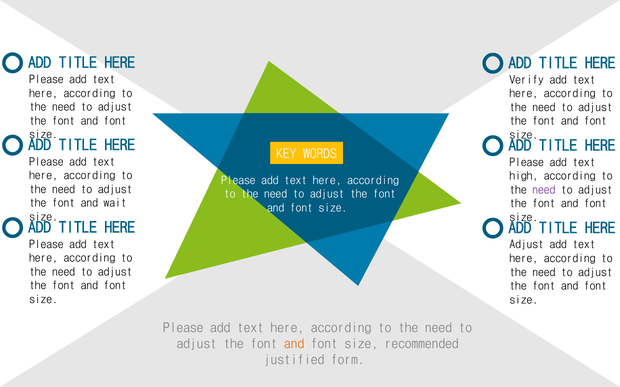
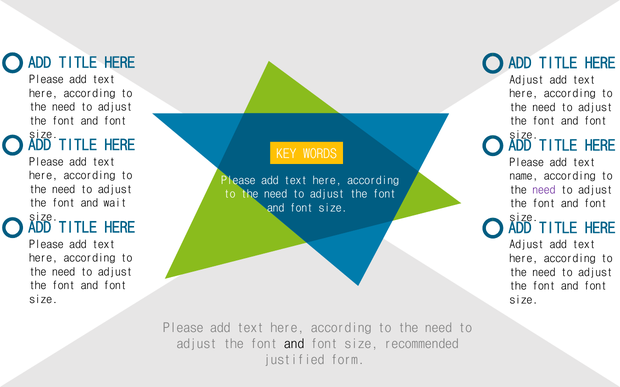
Verify: Verify -> Adjust (527, 80)
high: high -> name (524, 176)
and colour: orange -> black (294, 344)
